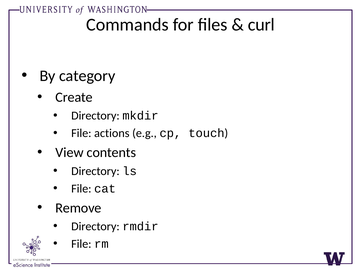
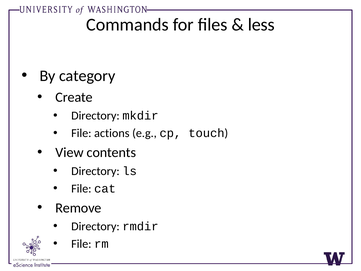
curl: curl -> less (261, 25)
